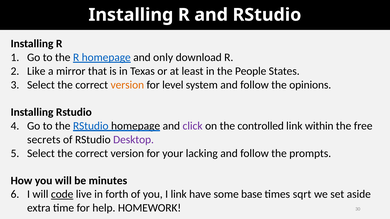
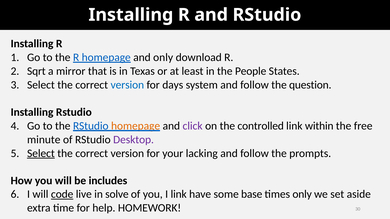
Like: Like -> Sqrt (36, 71)
version colour: orange -> blue (127, 85)
level: level -> days (173, 85)
opinions: opinions -> question (310, 85)
homepage colour: black -> orange (136, 126)
secrets: secrets -> minute (44, 140)
Select underline: none -> present (41, 154)
minutes: minutes -> includes (108, 181)
forth: forth -> solve (117, 195)
times sqrt: sqrt -> only (302, 195)
